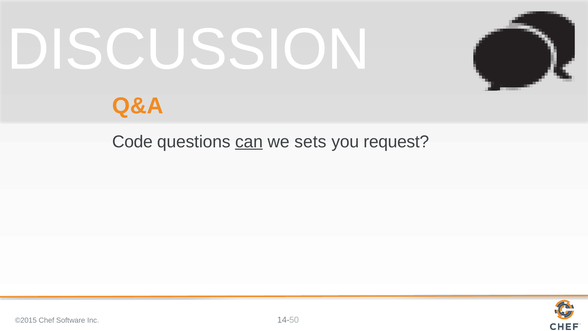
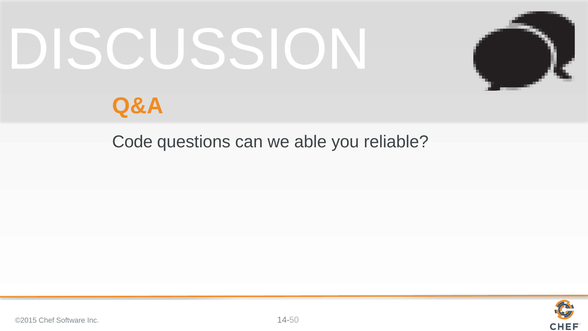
can underline: present -> none (249, 142)
sets: sets -> able (310, 142)
request: request -> reliable (396, 142)
